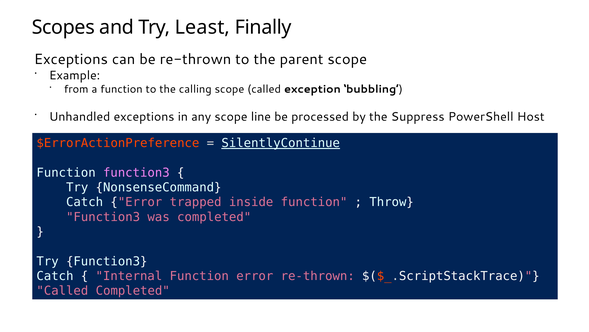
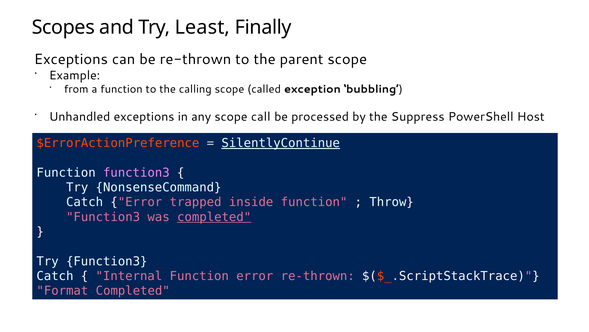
line: line -> call (261, 116)
completed underline: none -> present (214, 217)
Called: Called -> Format (62, 290)
